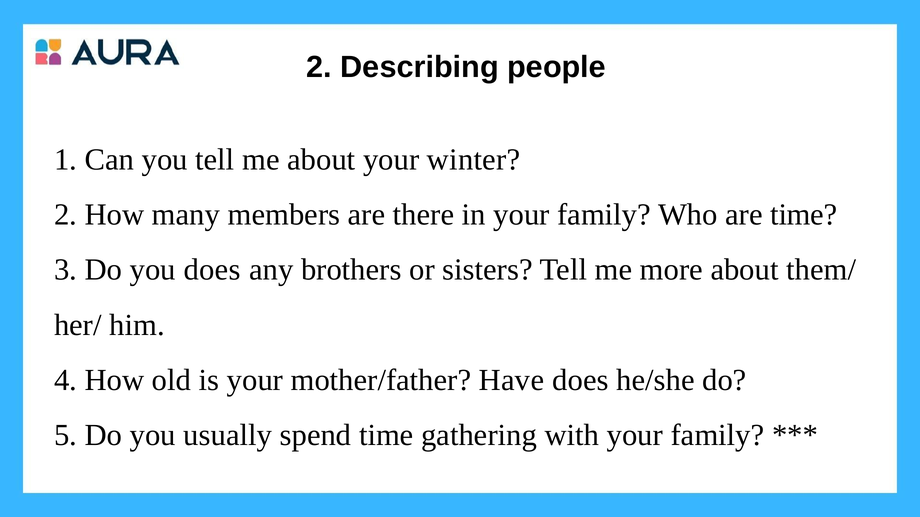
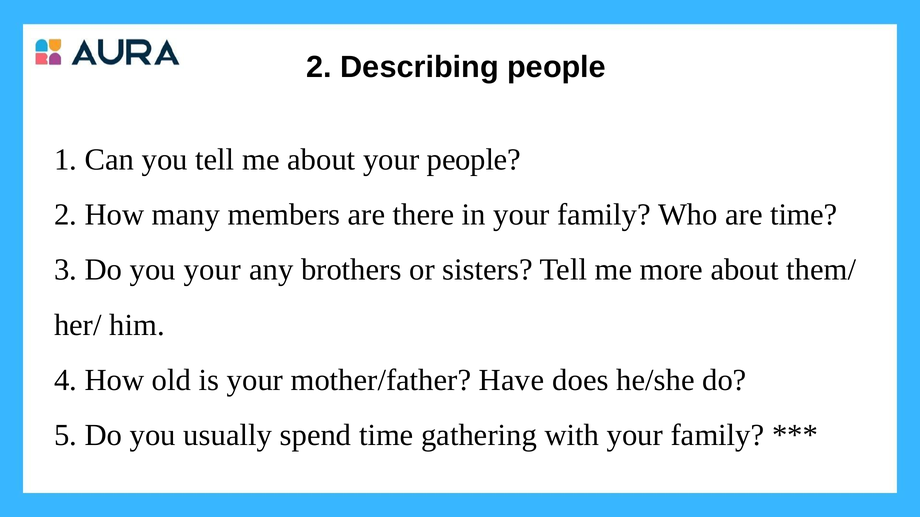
your winter: winter -> people (474, 160)
you does: does -> your (212, 270)
